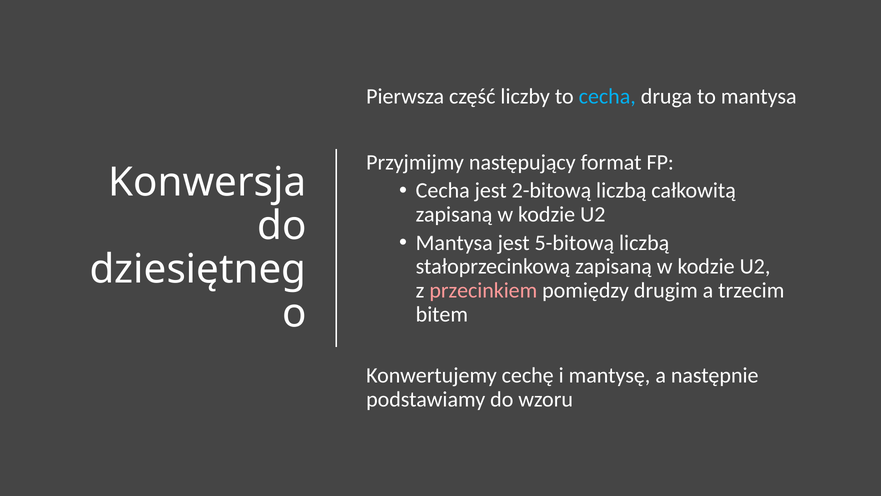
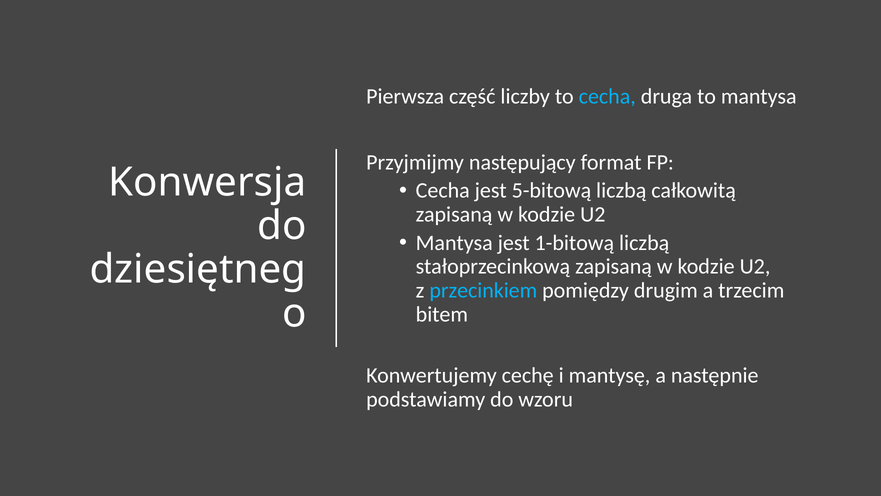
2-bitową: 2-bitową -> 5-bitową (551, 190)
5-bitową: 5-bitową -> 1-bitową (574, 243)
przecinkiem colour: pink -> light blue (483, 290)
